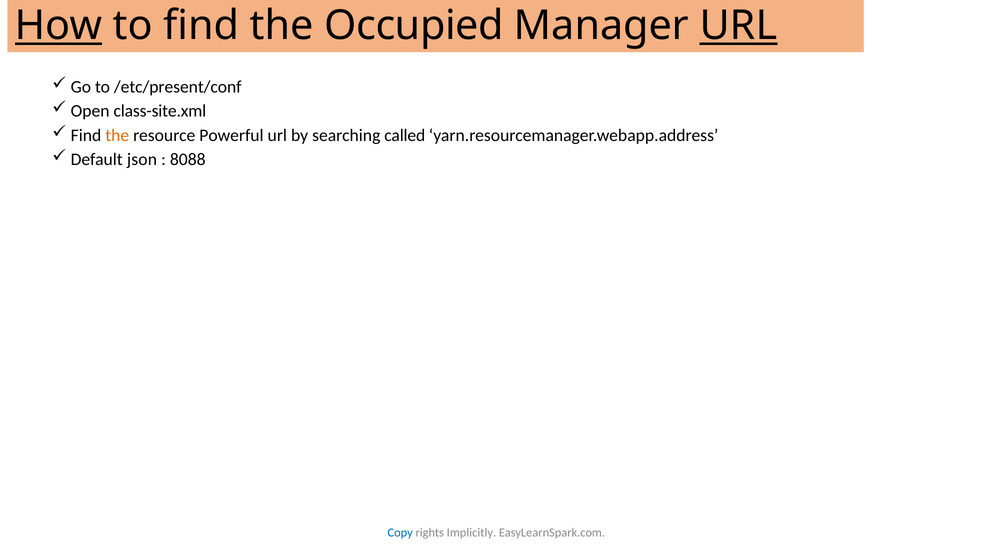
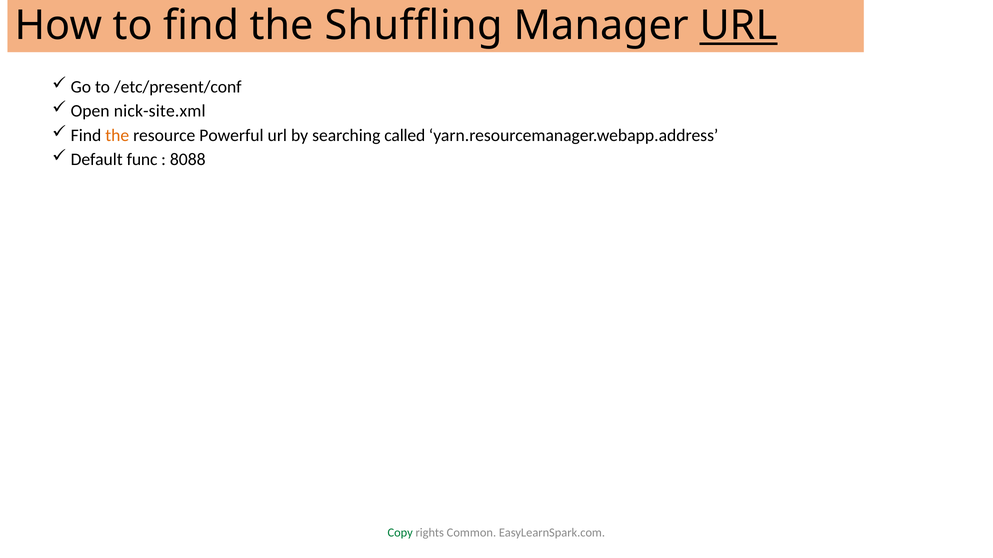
How underline: present -> none (59, 26)
Occupied: Occupied -> Shuffling (414, 26)
class-site.xml: class-site.xml -> nick-site.xml (160, 111)
json: json -> func (142, 160)
Copy colour: blue -> green (400, 533)
Implicitly: Implicitly -> Common (471, 533)
